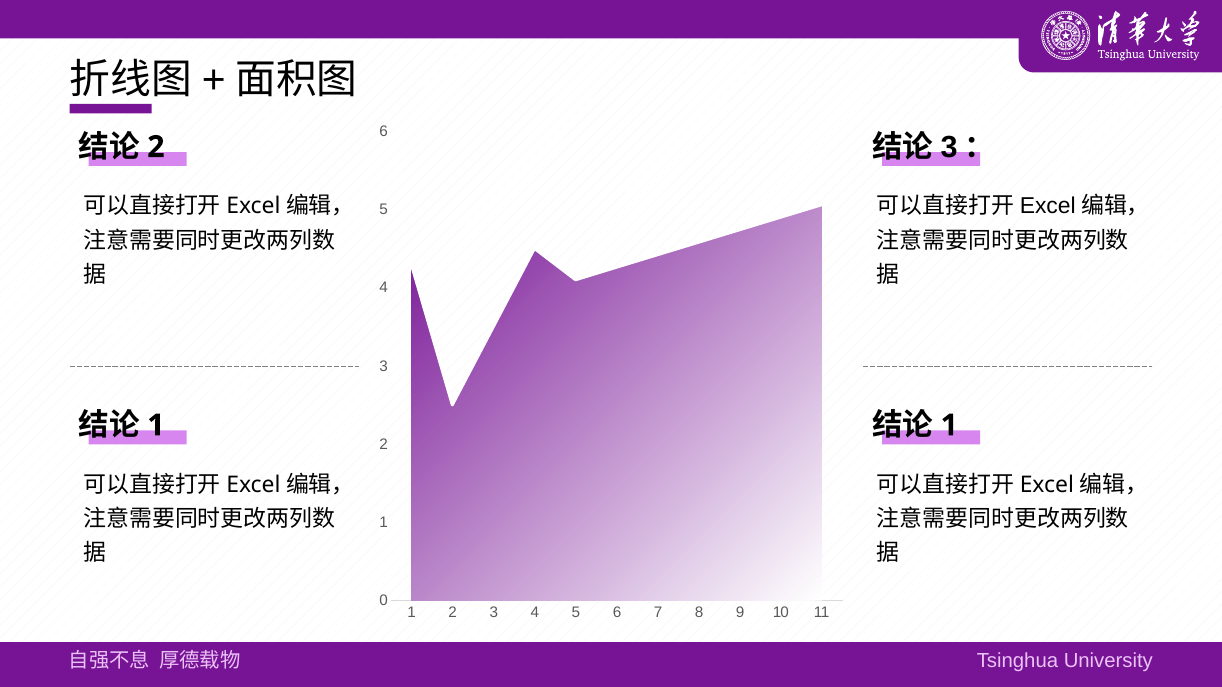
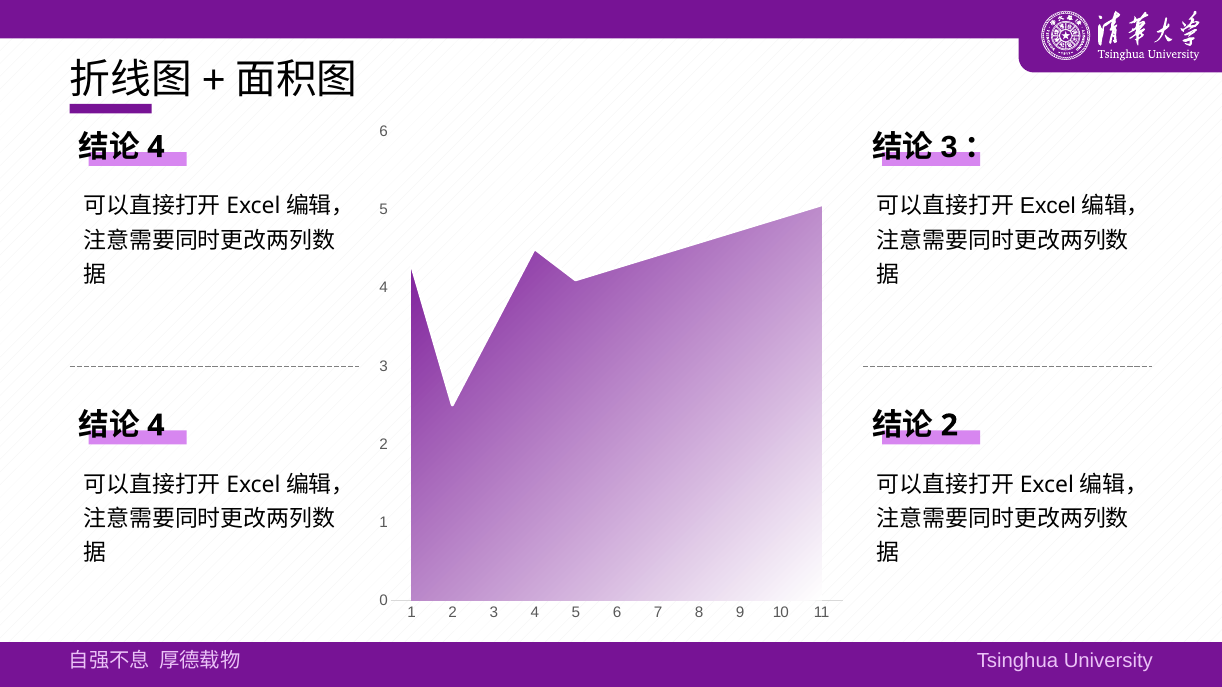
2: 2 -> 4 (156, 147)
1: 1 -> 4 (156, 426)
1: 1 -> 2 (949, 426)
